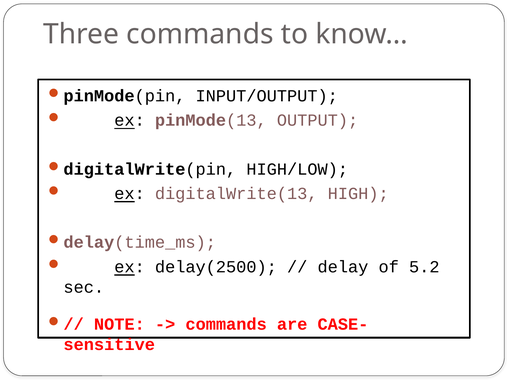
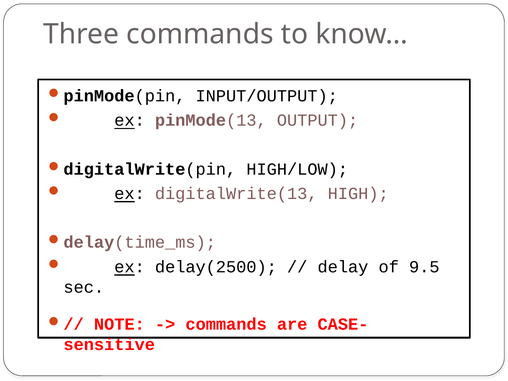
5.2: 5.2 -> 9.5 (424, 267)
